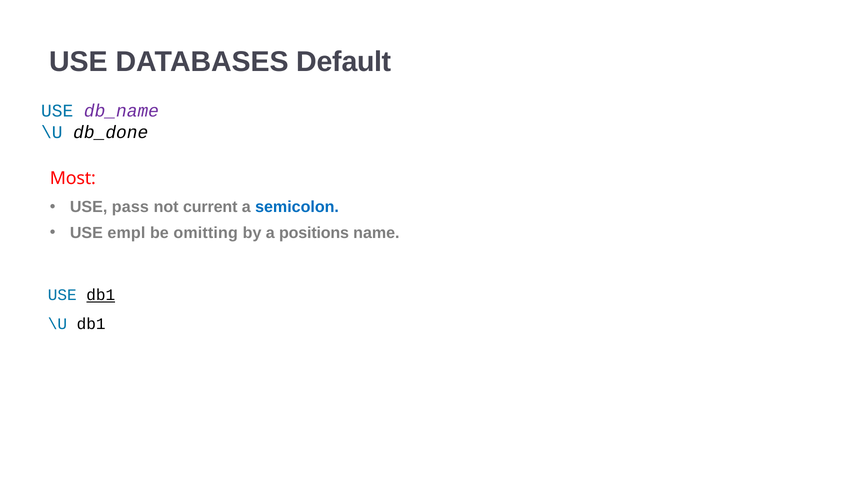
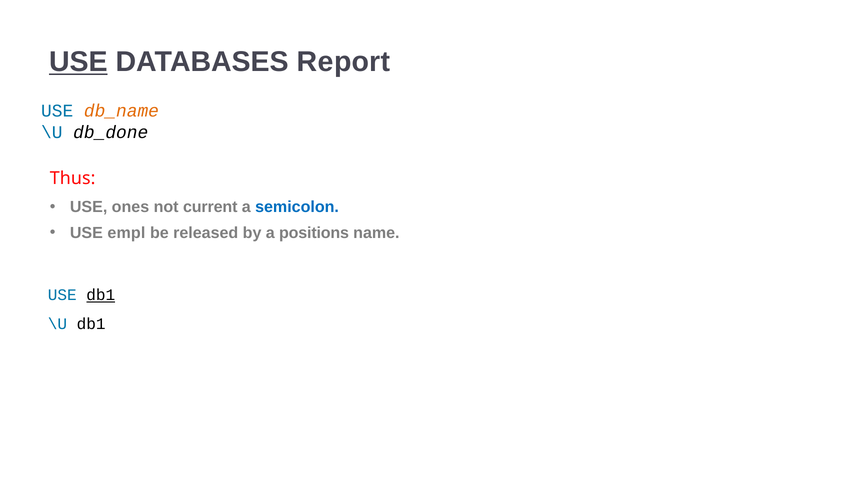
USE underline: none -> present (78, 62)
Default: Default -> Report (344, 62)
db_name colour: purple -> orange (121, 111)
Most: Most -> Thus (73, 178)
pass: pass -> ones (130, 207)
omitting: omitting -> released (206, 233)
